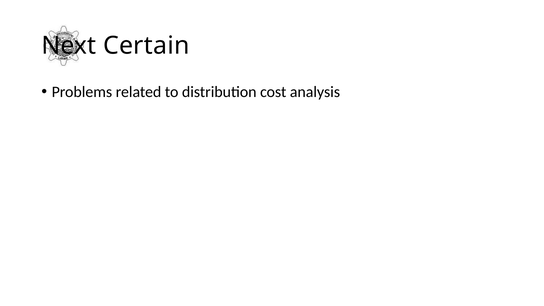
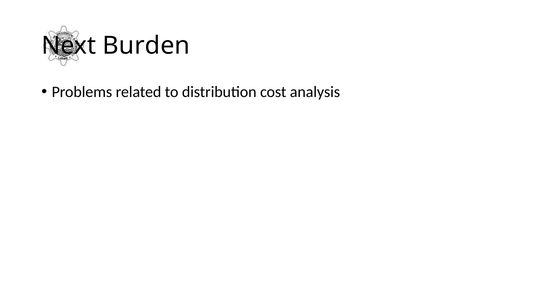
Certain: Certain -> Burden (146, 46)
